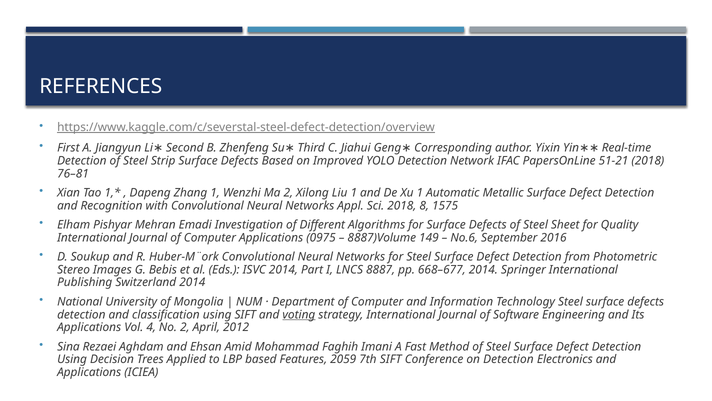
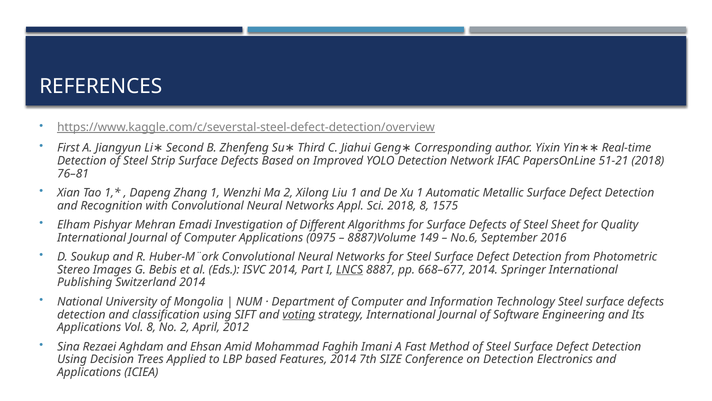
LNCS underline: none -> present (350, 269)
Vol 4: 4 -> 8 (151, 327)
Features 2059: 2059 -> 2014 (343, 359)
7th SIFT: SIFT -> SIZE (391, 359)
